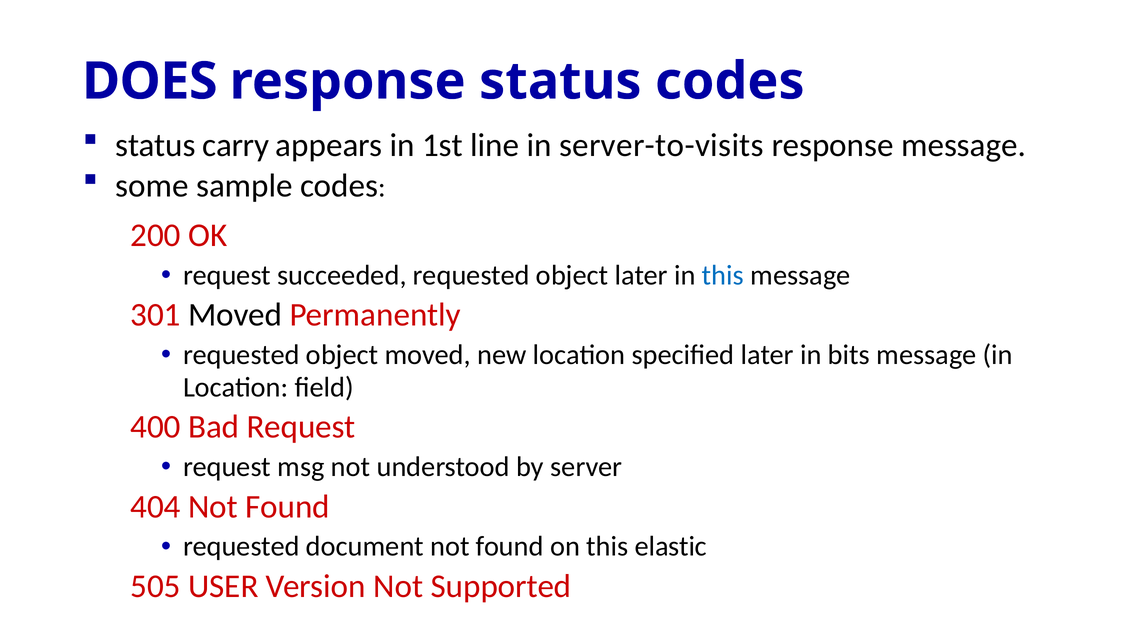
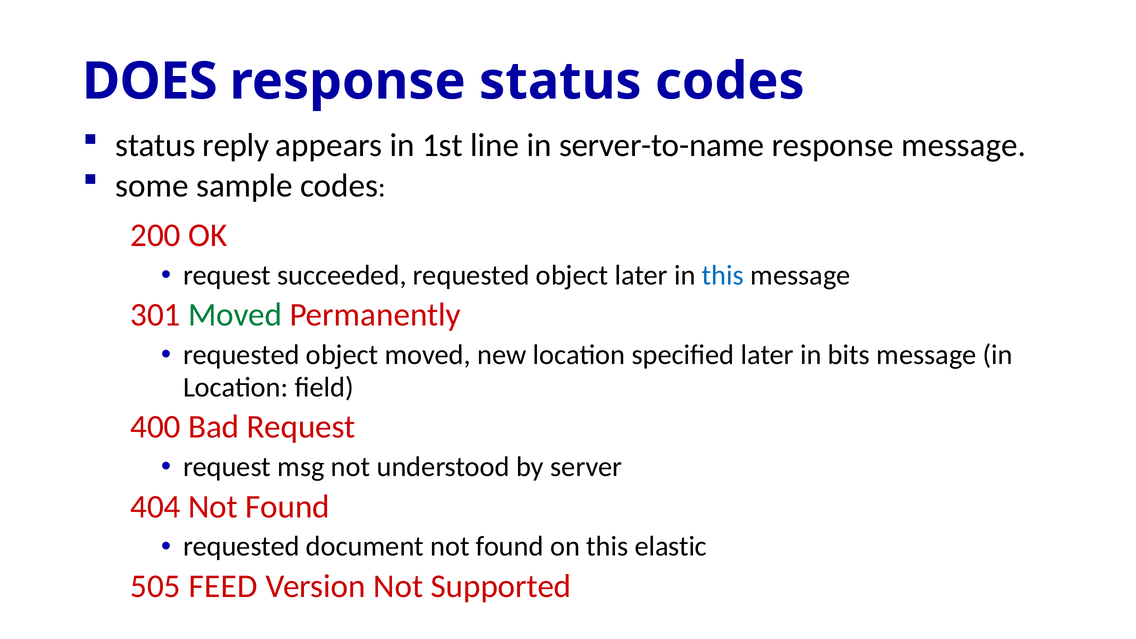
carry: carry -> reply (236, 145)
server-to-visits: server-to-visits -> server-to-name (662, 145)
Moved colour: black -> green (235, 315)
USER: USER -> FEED (223, 586)
